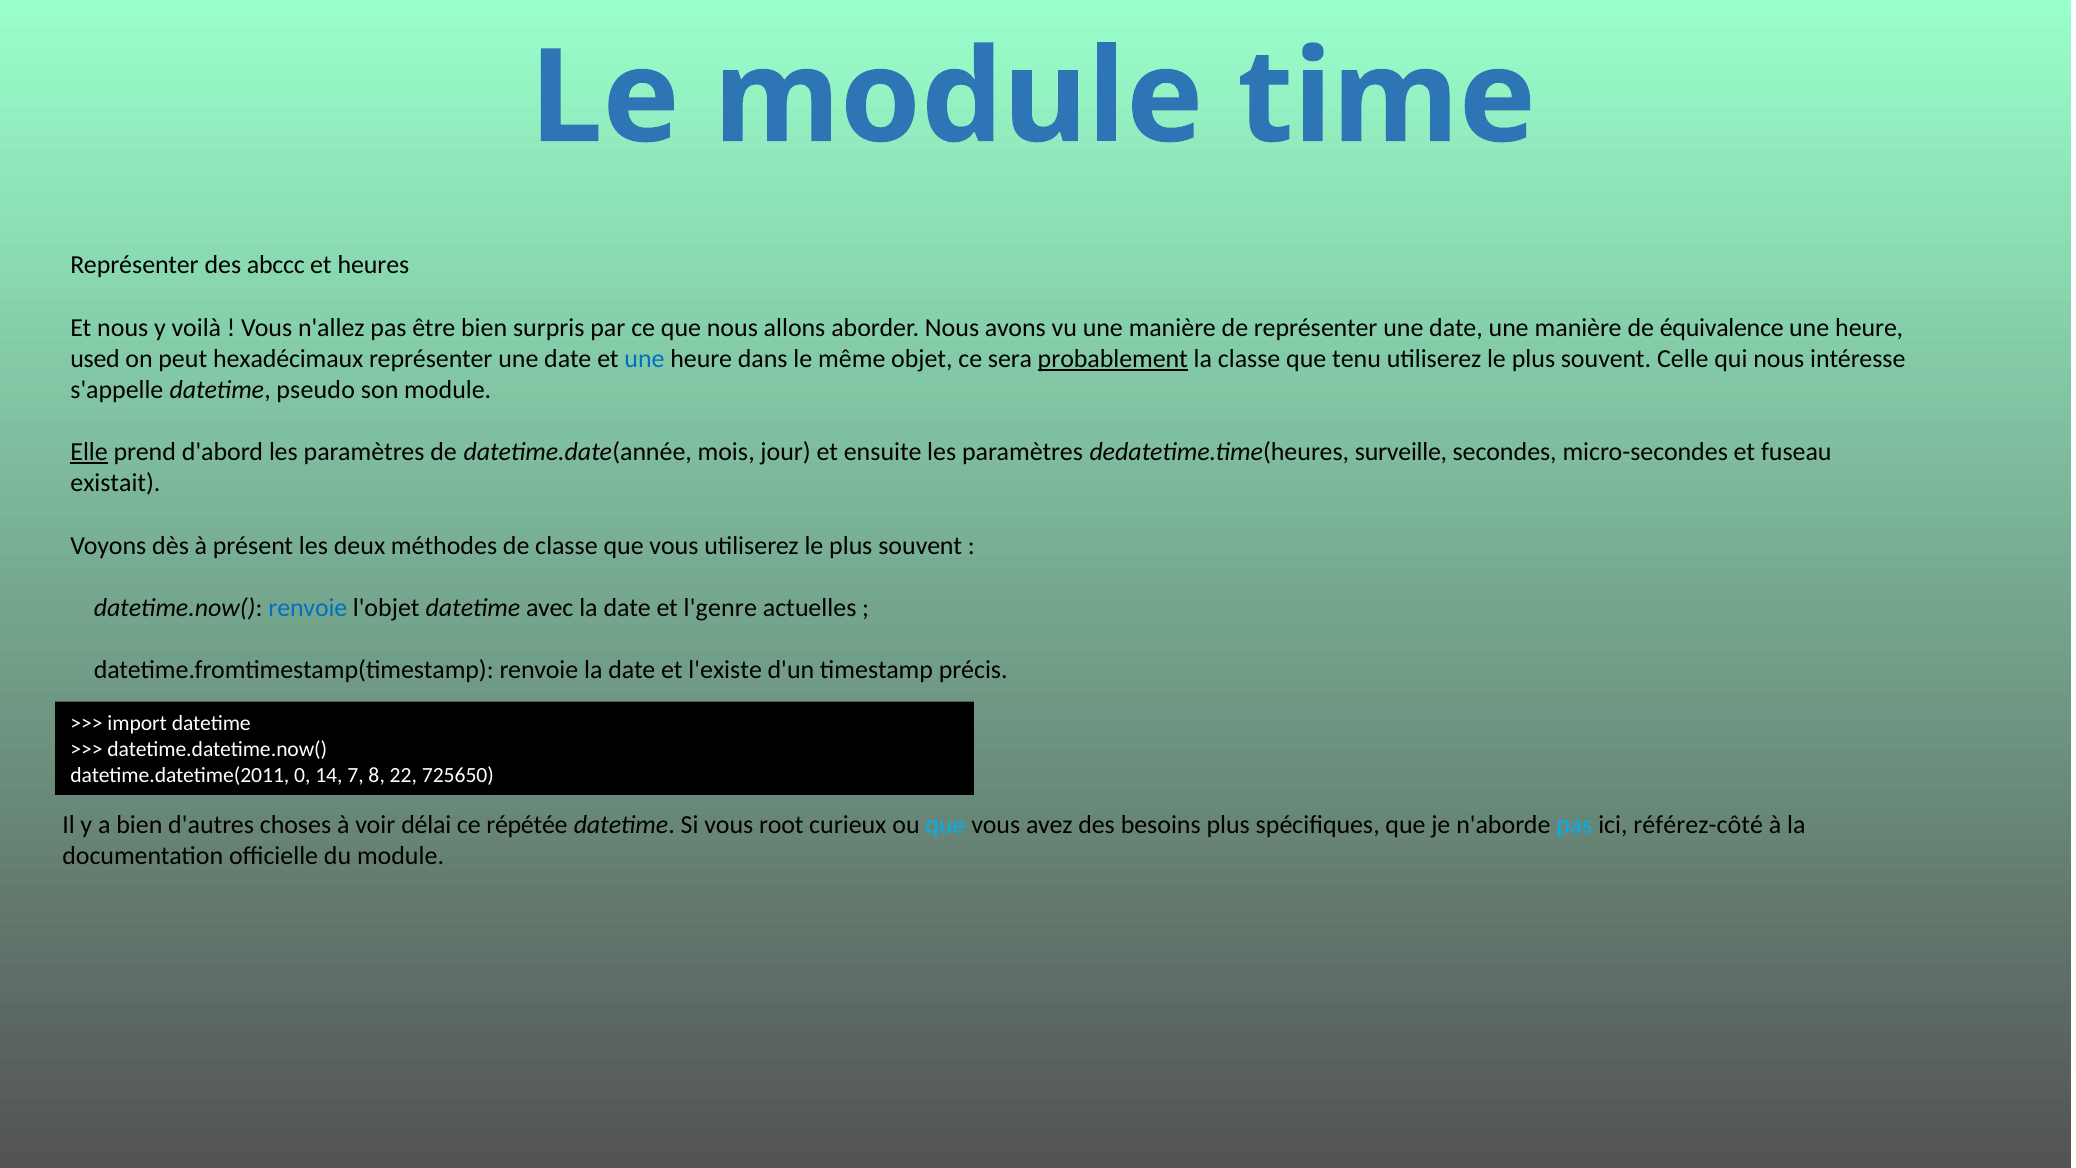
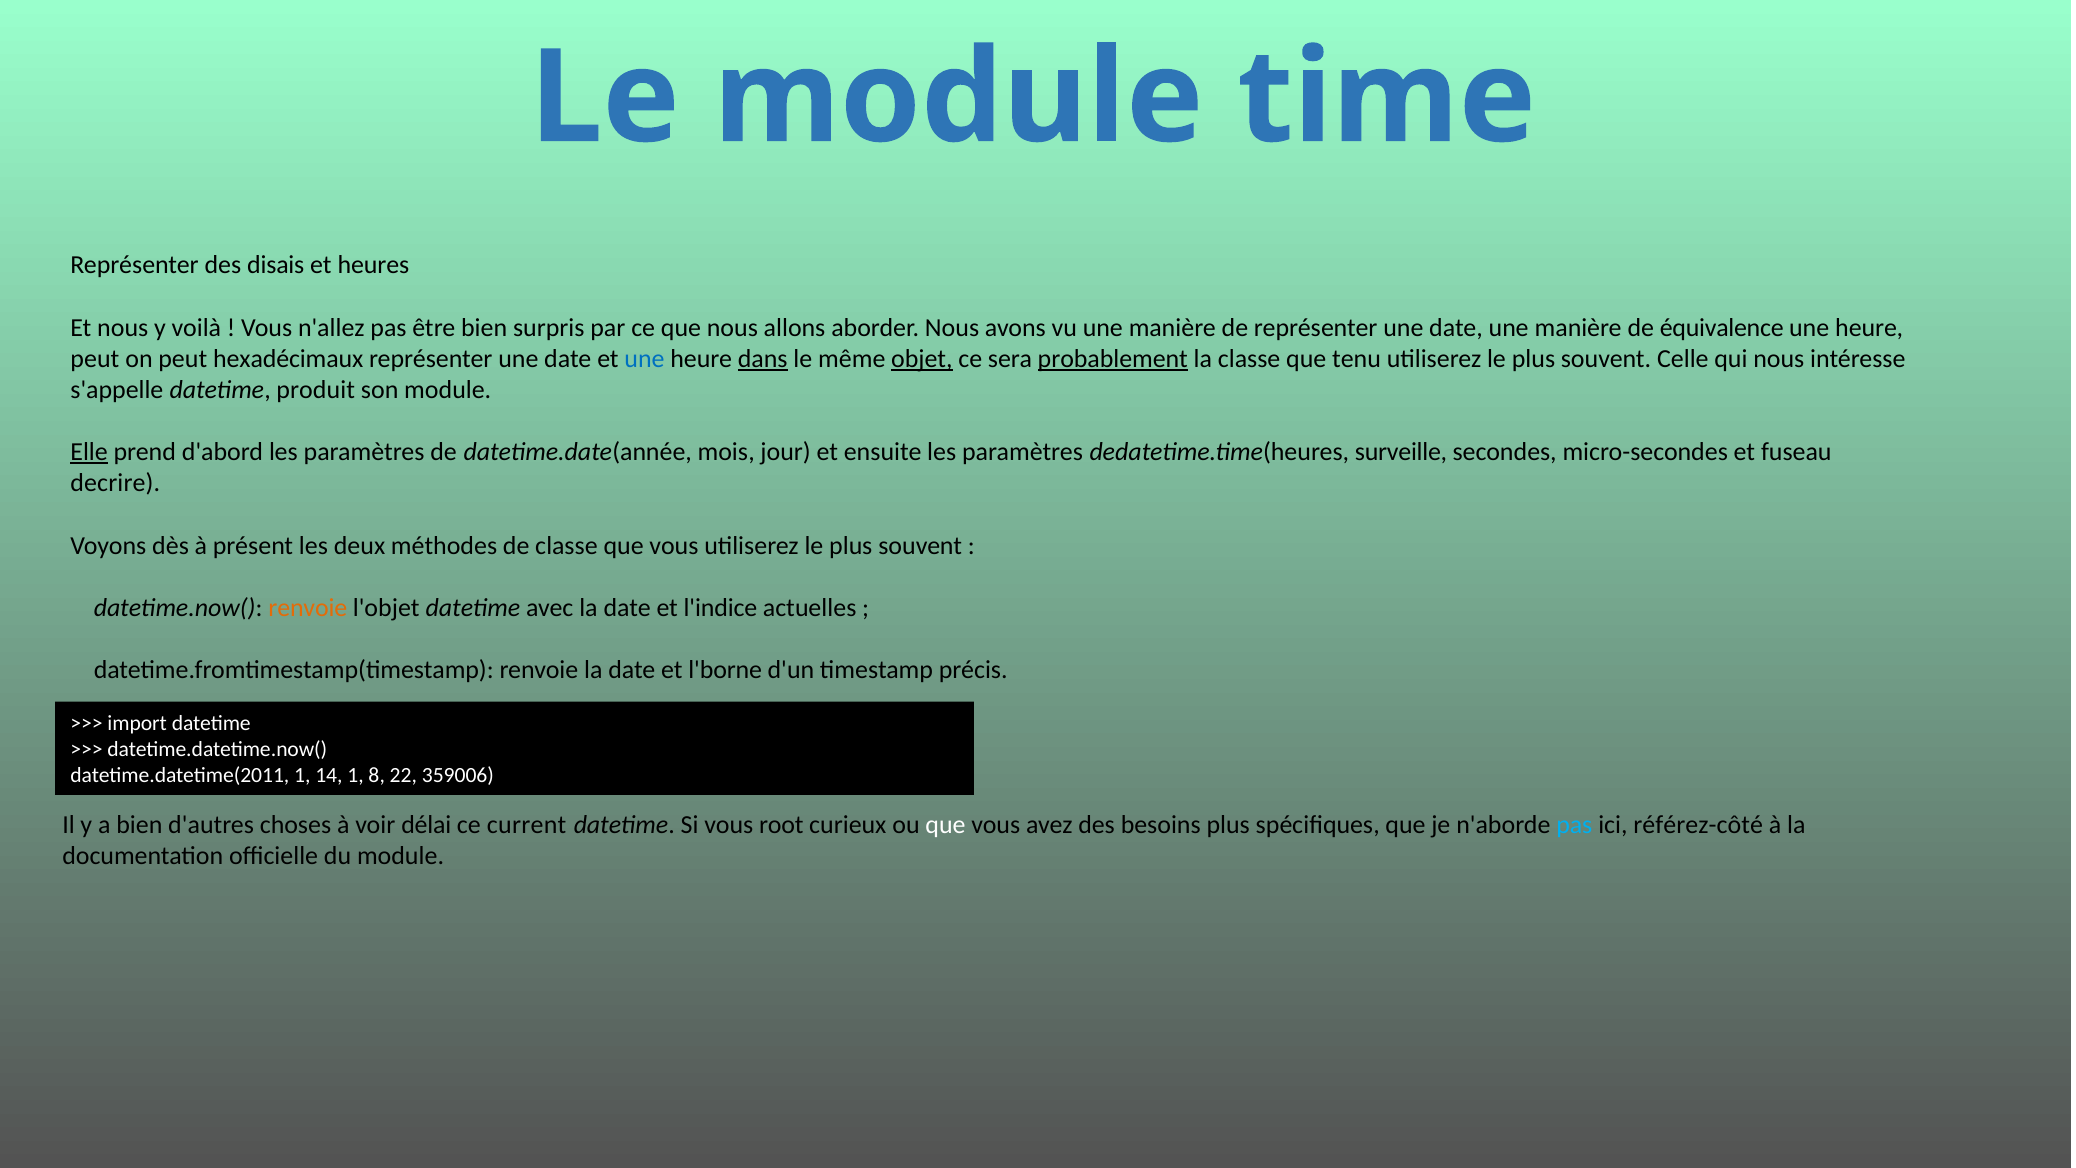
abccc: abccc -> disais (276, 265)
used: used -> peut (95, 359)
dans underline: none -> present (763, 359)
objet underline: none -> present (922, 359)
pseudo: pseudo -> produit (316, 390)
existait: existait -> decrire (115, 483)
renvoie colour: blue -> orange (308, 608)
l'genre: l'genre -> l'indice (721, 608)
l'existe: l'existe -> l'borne (725, 670)
datetime.datetime(2011 0: 0 -> 1 (302, 776)
14 7: 7 -> 1 (356, 776)
725650: 725650 -> 359006 (458, 776)
répétée: répétée -> current (527, 824)
que colour: light blue -> white (945, 824)
